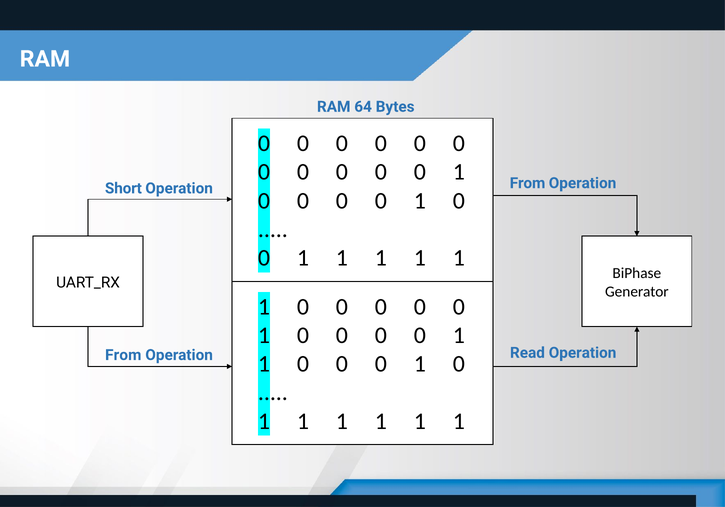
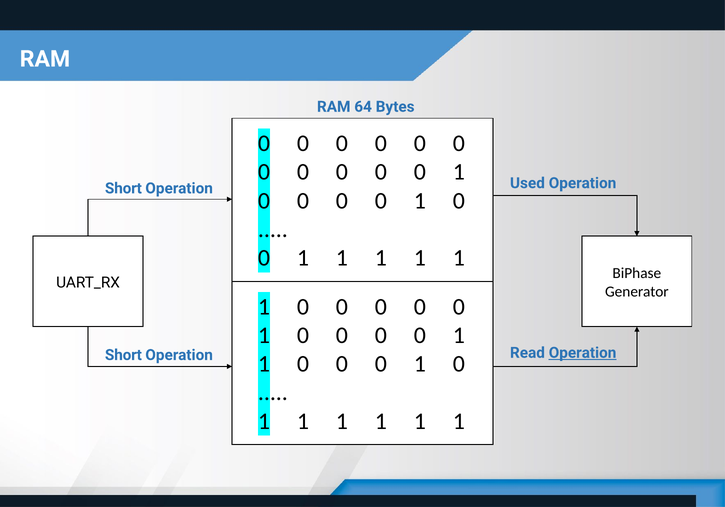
Operation From: From -> Used (527, 183)
Operation underline: none -> present (583, 353)
From: From -> Short (123, 355)
